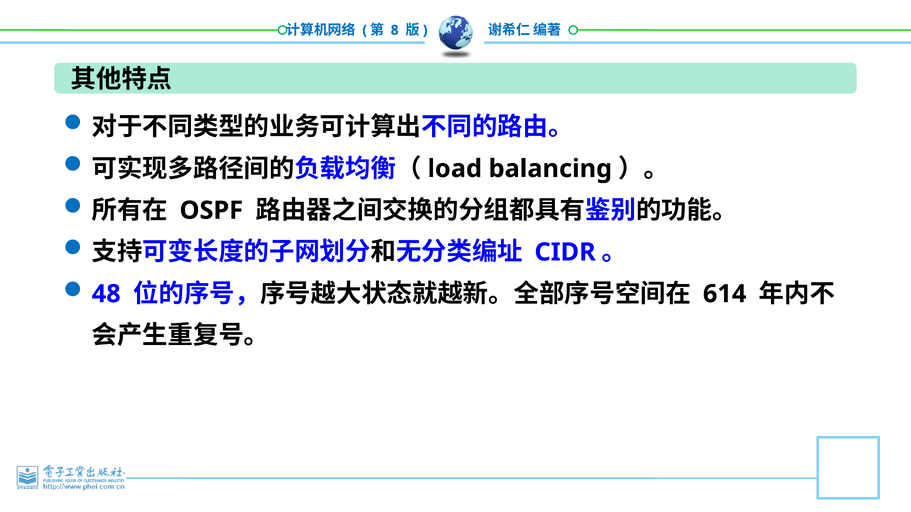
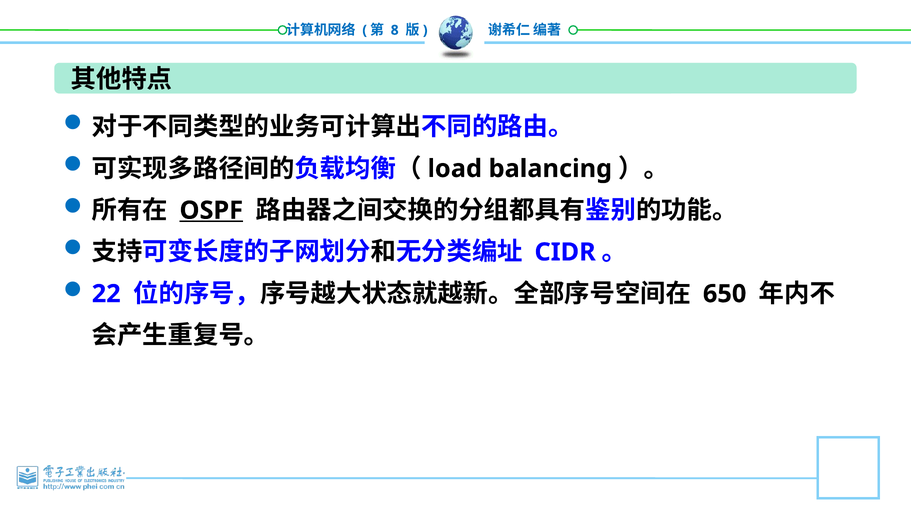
OSPF underline: none -> present (211, 211)
48: 48 -> 22 (106, 294)
614: 614 -> 650 (725, 294)
